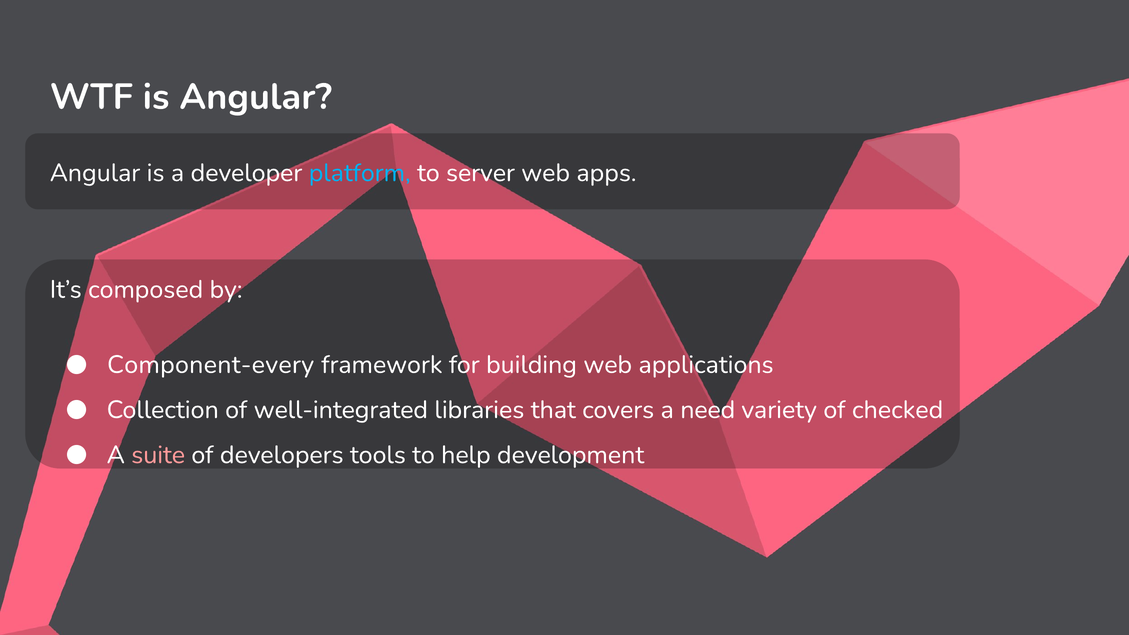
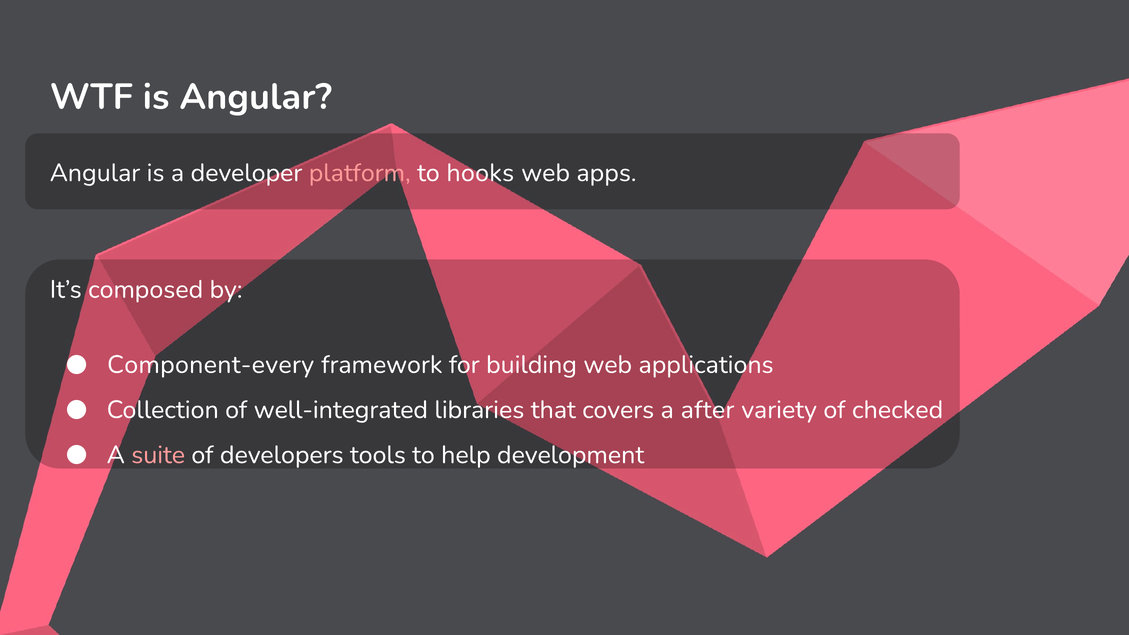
platform colour: light blue -> pink (360, 173)
server: server -> hooks (480, 173)
need: need -> after (707, 410)
